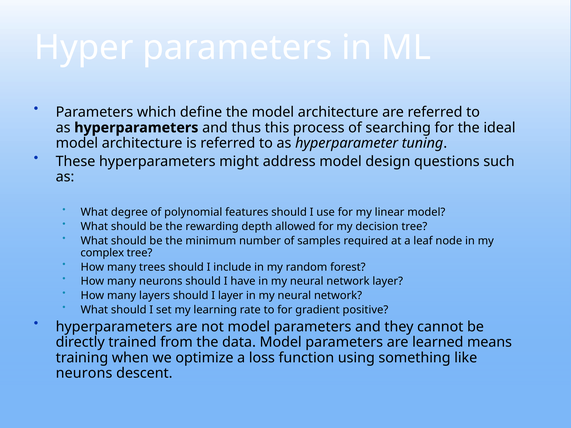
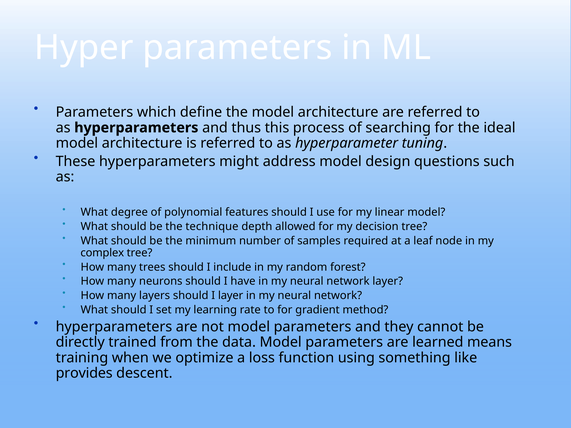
rewarding: rewarding -> technique (212, 227)
positive: positive -> method (365, 310)
neurons: neurons -> provides (84, 373)
